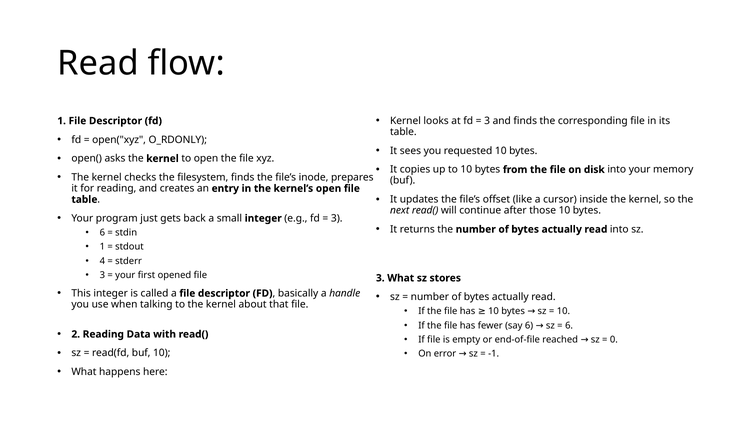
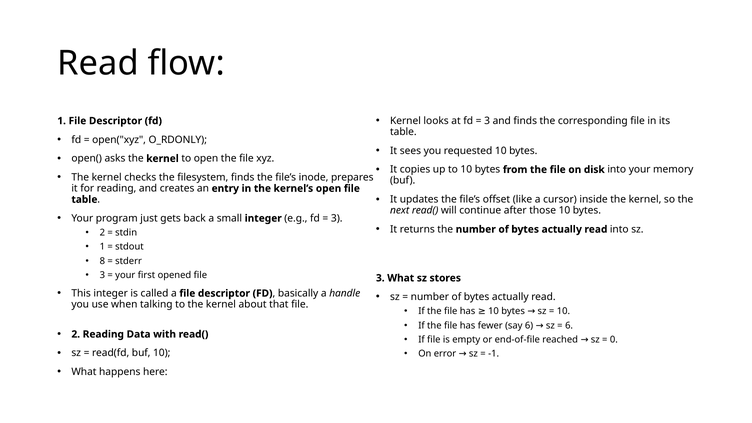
6: 6 -> 2 (102, 233)
4: 4 -> 8 (102, 261)
